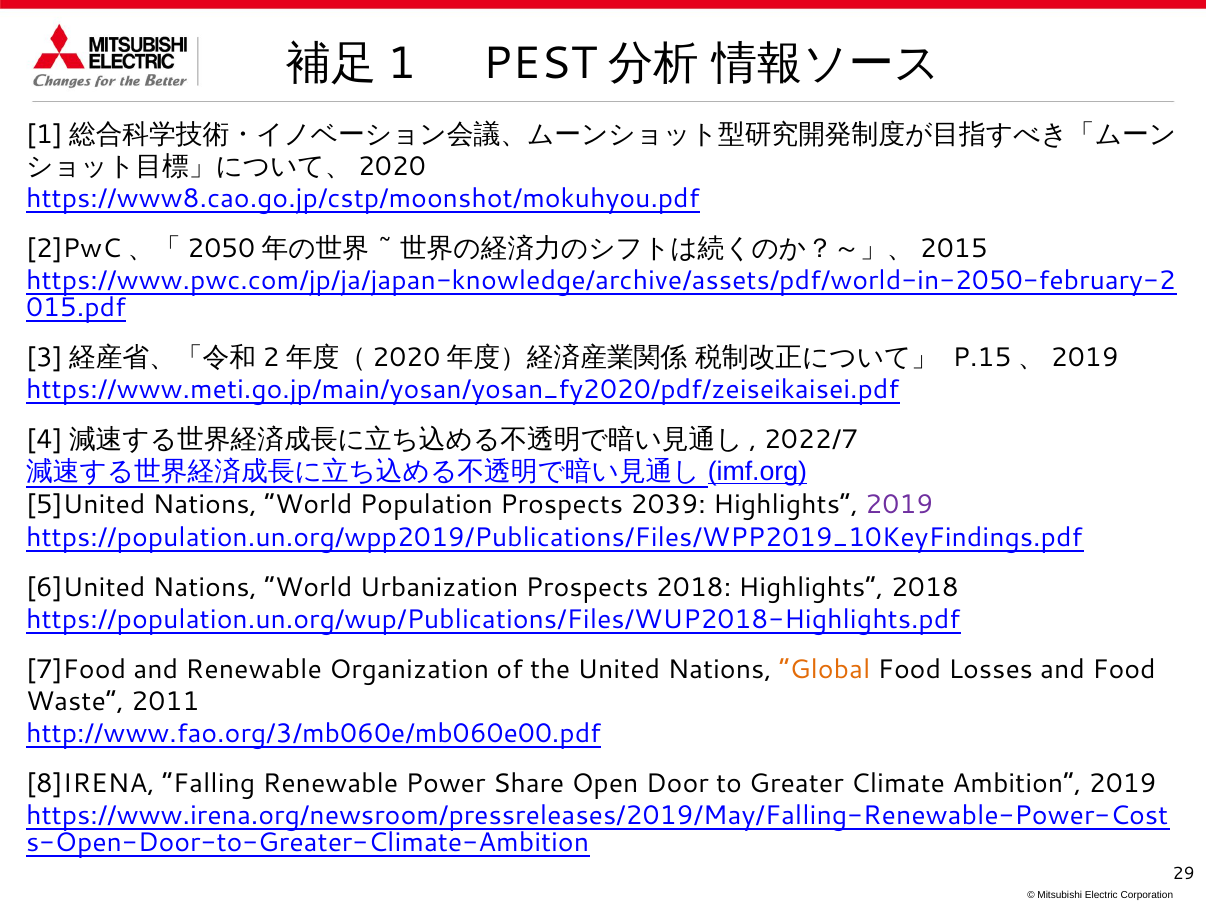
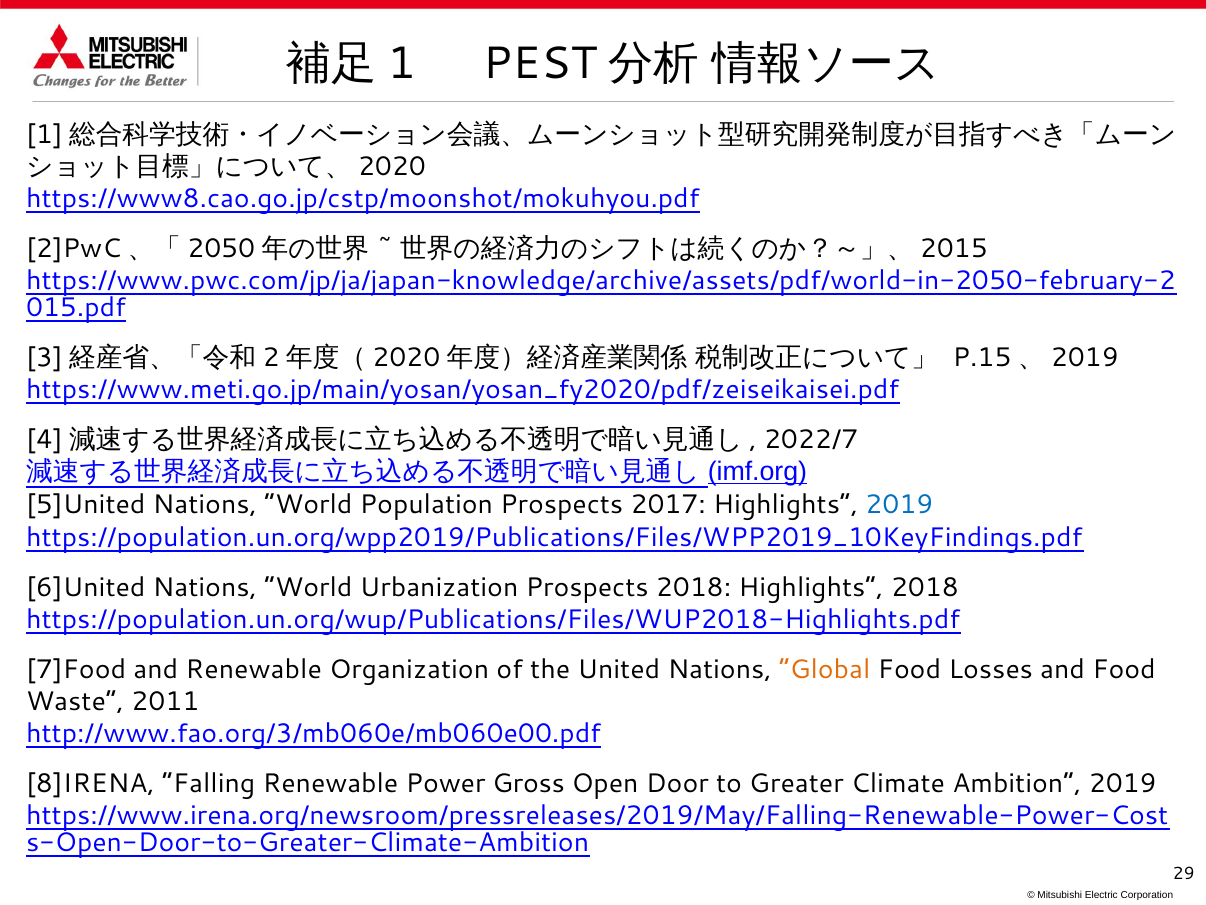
2039: 2039 -> 2017 (668, 505)
2019 colour: purple -> blue (899, 505)
Share: Share -> Gross (529, 783)
